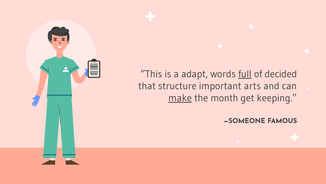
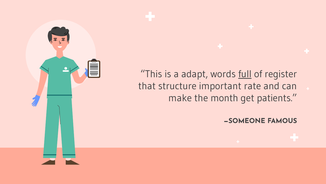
decided: decided -> register (281, 74)
arts: arts -> rate (252, 86)
make underline: present -> none (180, 98)
keeping: keeping -> patients (277, 98)
